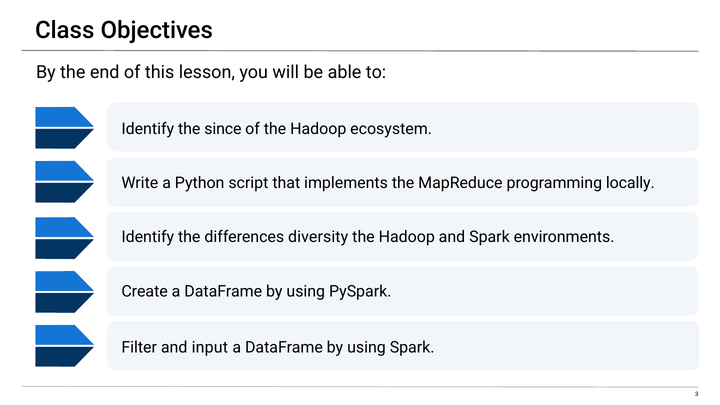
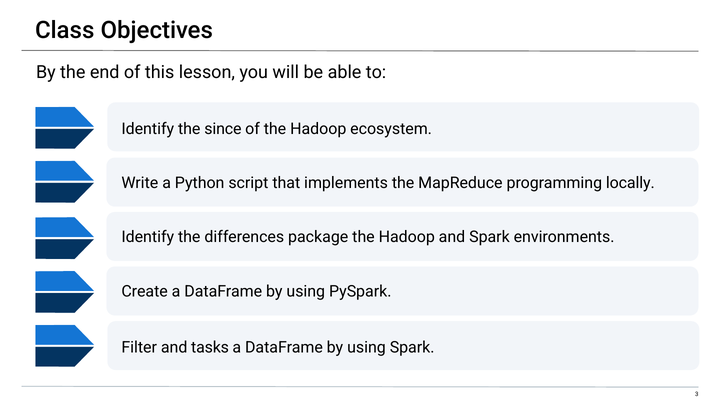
diversity: diversity -> package (318, 237)
input: input -> tasks (210, 348)
